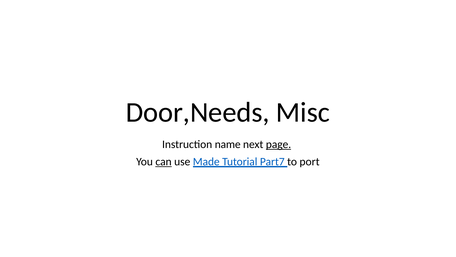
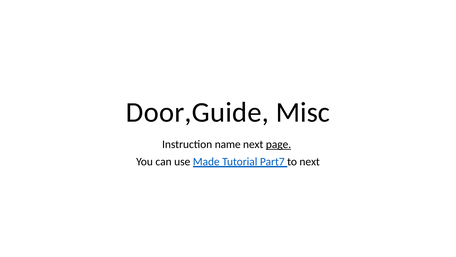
Door,Needs: Door,Needs -> Door,Guide (198, 112)
can underline: present -> none (164, 161)
to port: port -> next (310, 161)
